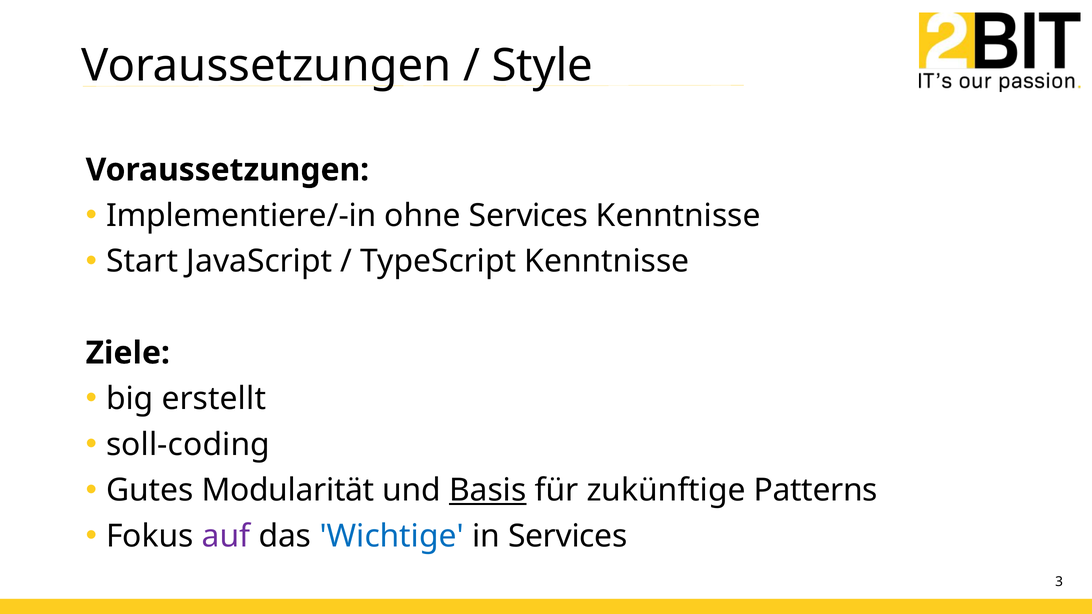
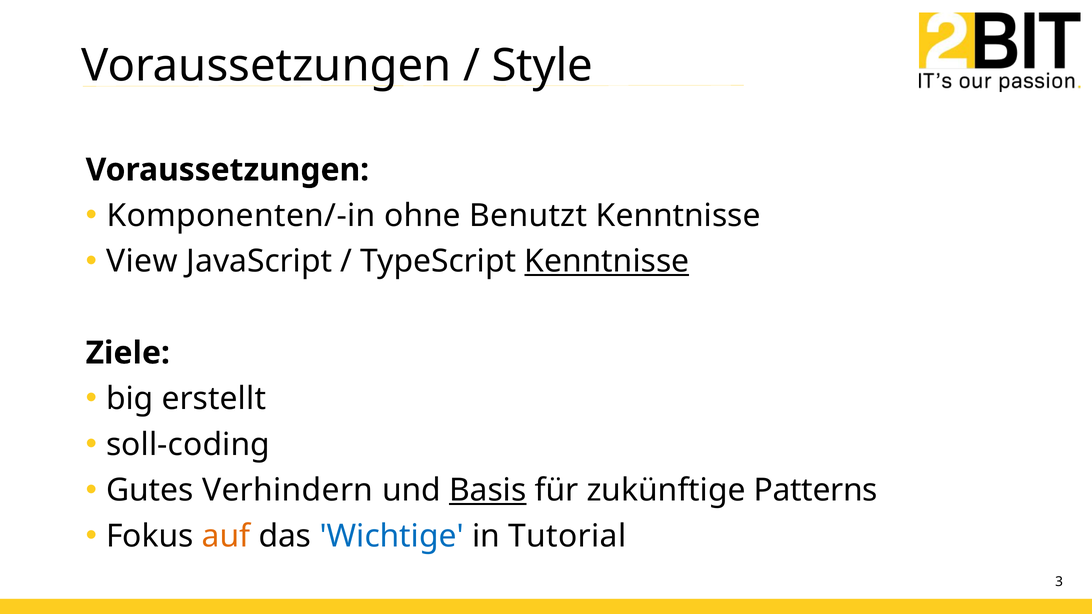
Implementiere/-in: Implementiere/-in -> Komponenten/-in (241, 216)
ohne Services: Services -> Benutzt (528, 216)
Start: Start -> View (142, 262)
Kenntnisse underline: none -> present (607, 262)
Modularität: Modularität -> Verhindern (288, 490)
auf colour: purple -> orange (226, 536)
in Services: Services -> Tutorial (567, 536)
